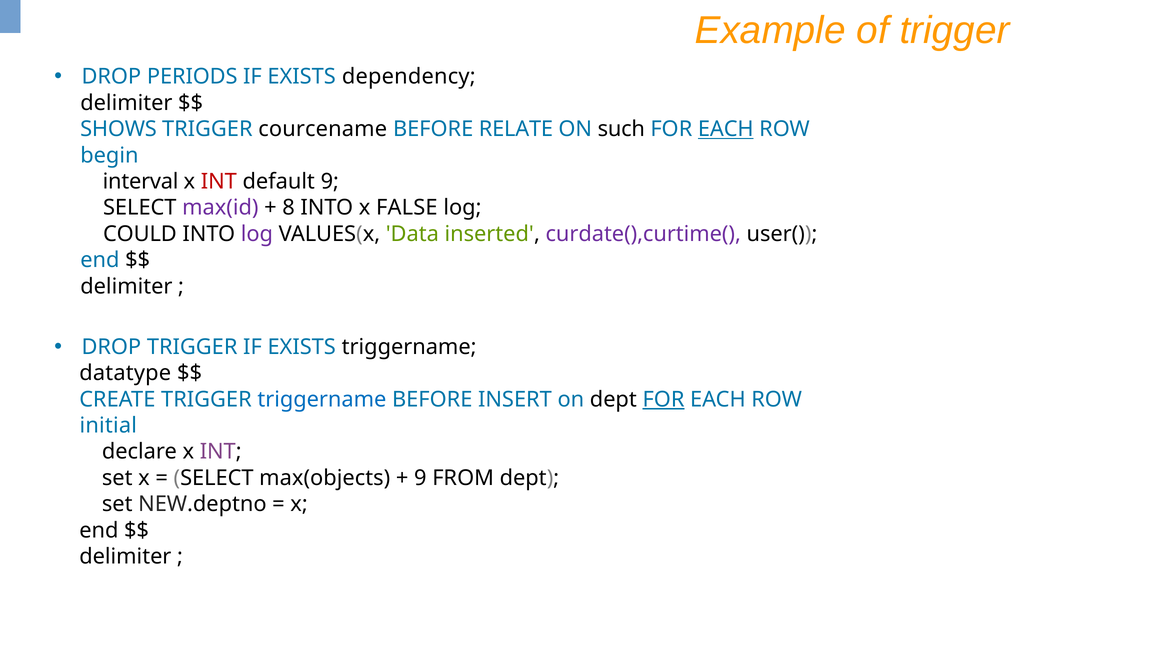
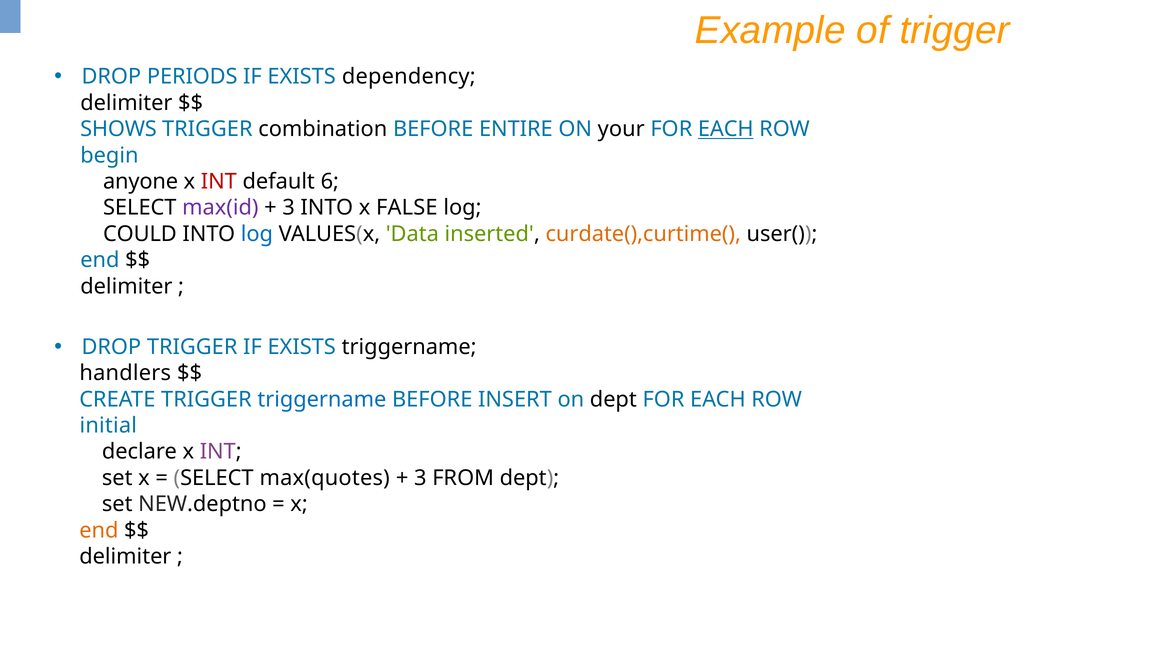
courcename: courcename -> combination (323, 129)
RELATE: RELATE -> ENTIRE (516, 129)
such: such -> your (621, 129)
interval: interval -> anyone (141, 181)
default 9: 9 -> 6 (330, 181)
8: 8 -> 3 (289, 208)
log colour: purple -> blue (257, 234)
curdate(),curtime( colour: purple -> orange (643, 234)
datatype: datatype -> handlers (125, 373)
FOR underline: present -> none (664, 399)
max(objects: max(objects -> max(quotes (325, 478)
9: 9 -> 3 (420, 478)
end colour: black -> orange (99, 530)
